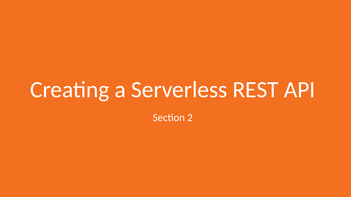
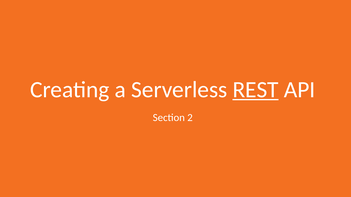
REST underline: none -> present (256, 90)
